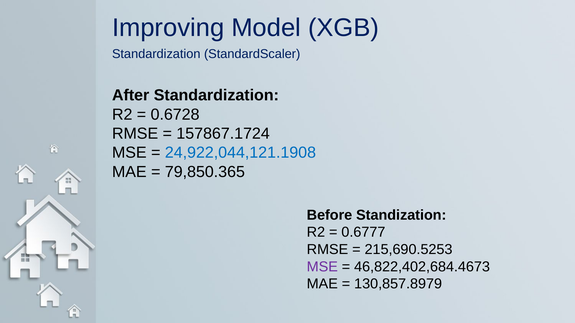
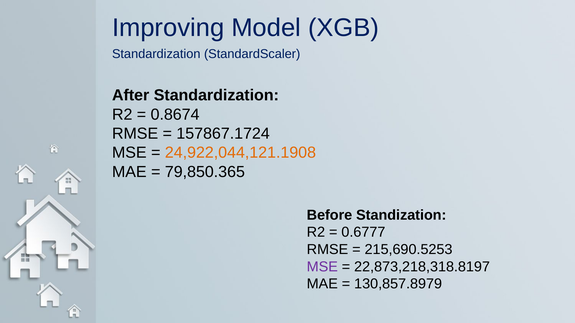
0.6728: 0.6728 -> 0.8674 (175, 115)
24,922,044,121.1908 colour: blue -> orange (240, 153)
46,822,402,684.4673: 46,822,402,684.4673 -> 22,873,218,318.8197 (422, 267)
